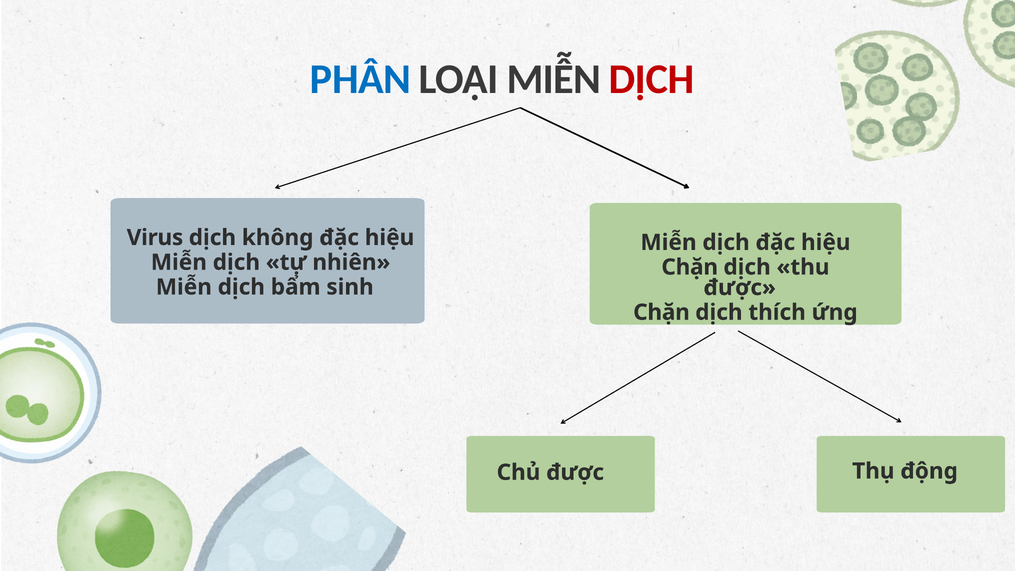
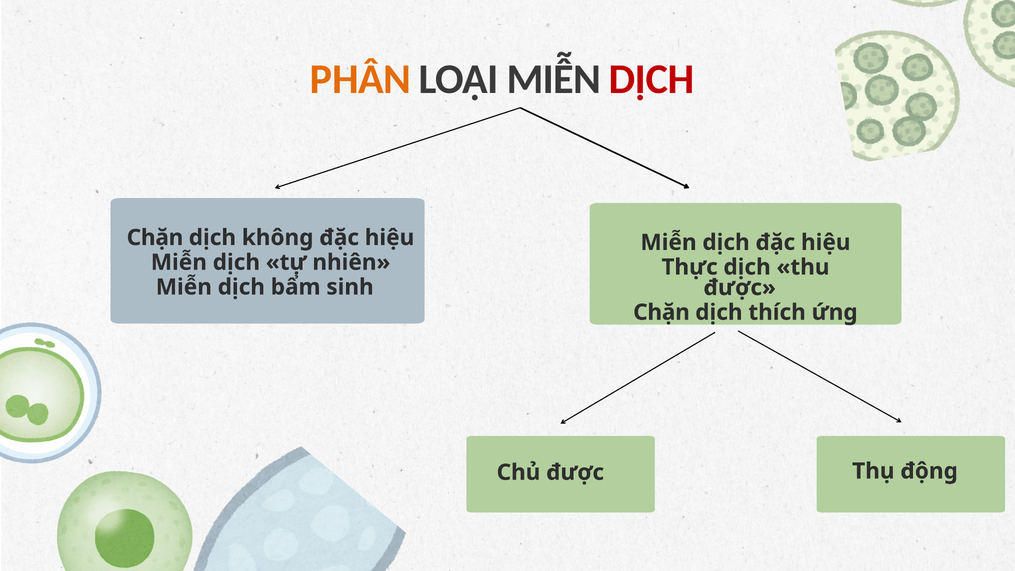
PHÂN colour: blue -> orange (361, 79)
Virus: Virus -> Chặn (155, 238)
Chặn: Chặn -> Thực (690, 267)
